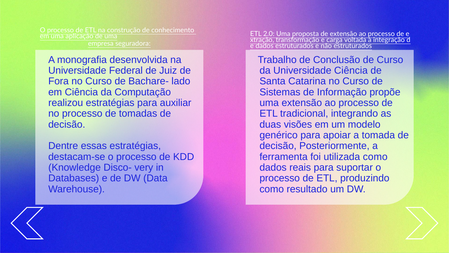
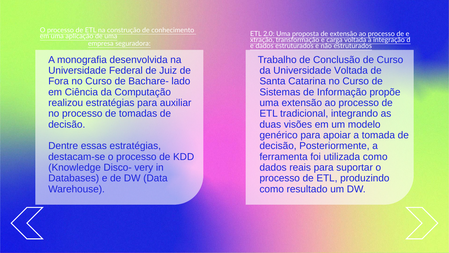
Universidade Ciência: Ciência -> Voltada (351, 70)
